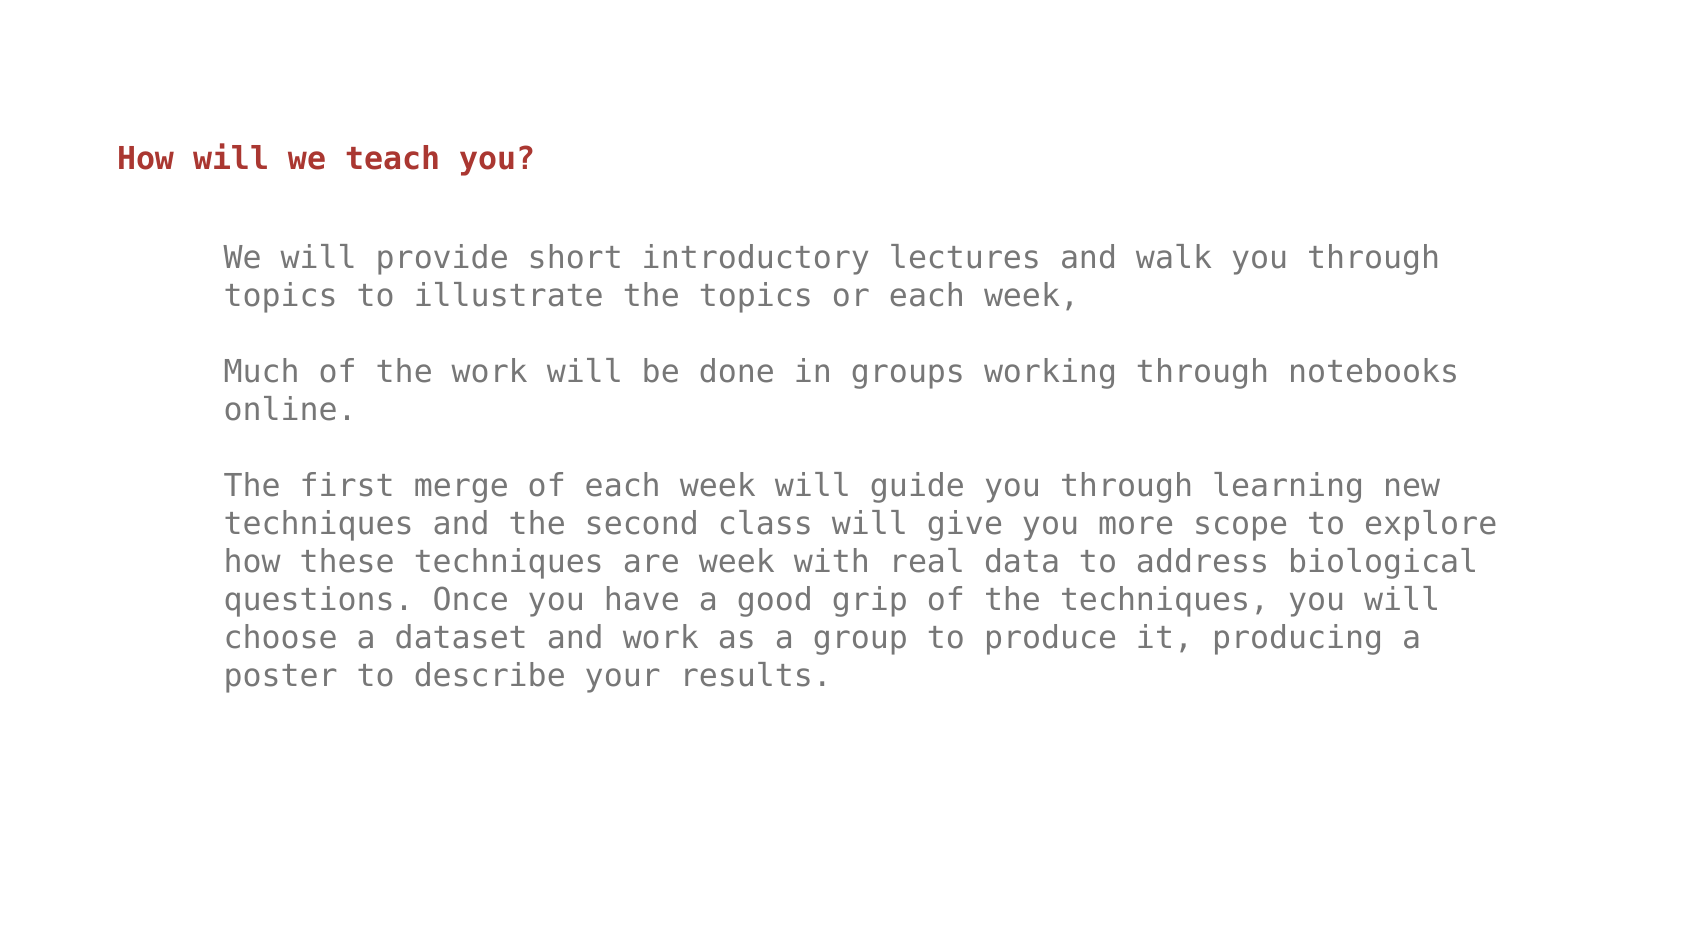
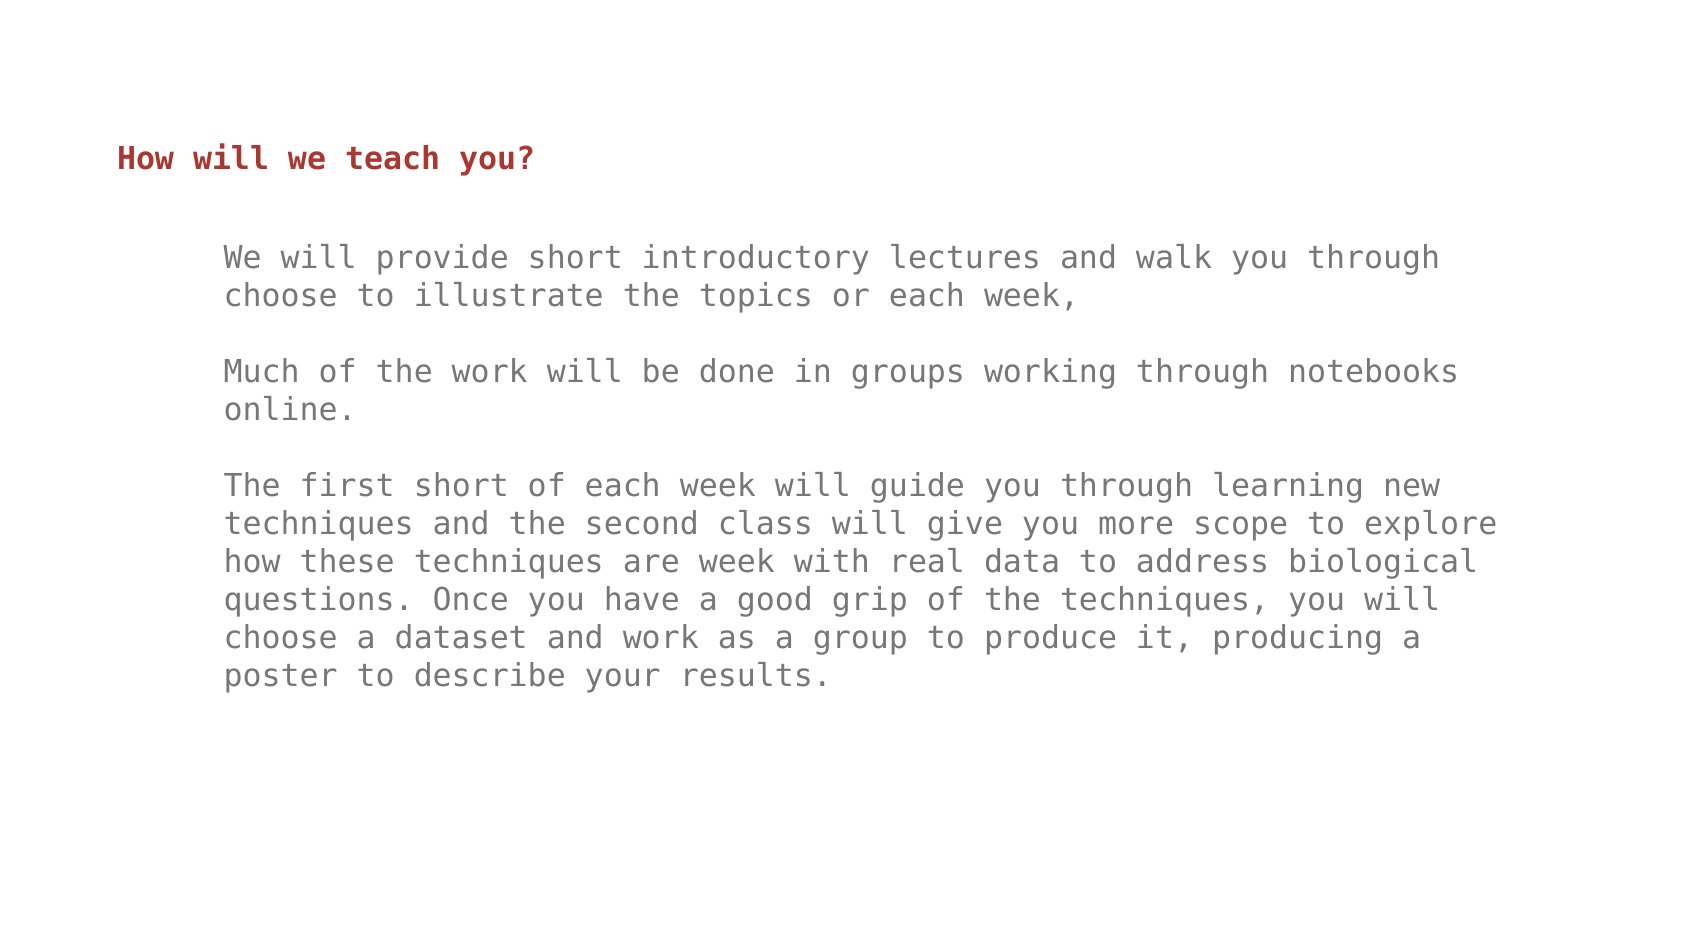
topics: topics -> choose (281, 296)
first merge: merge -> short (461, 486)
